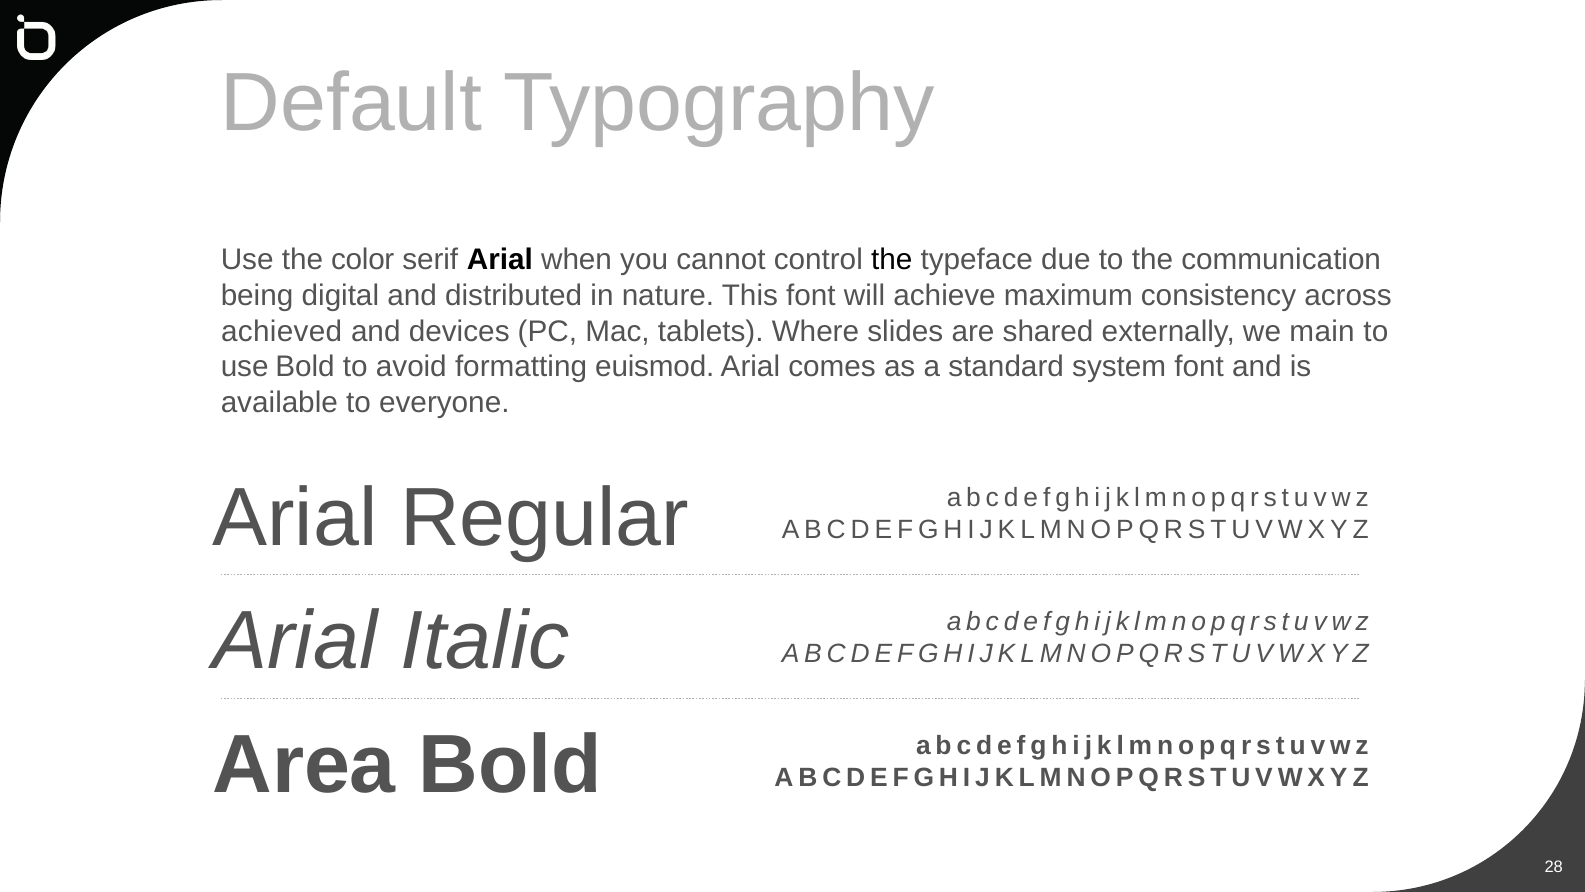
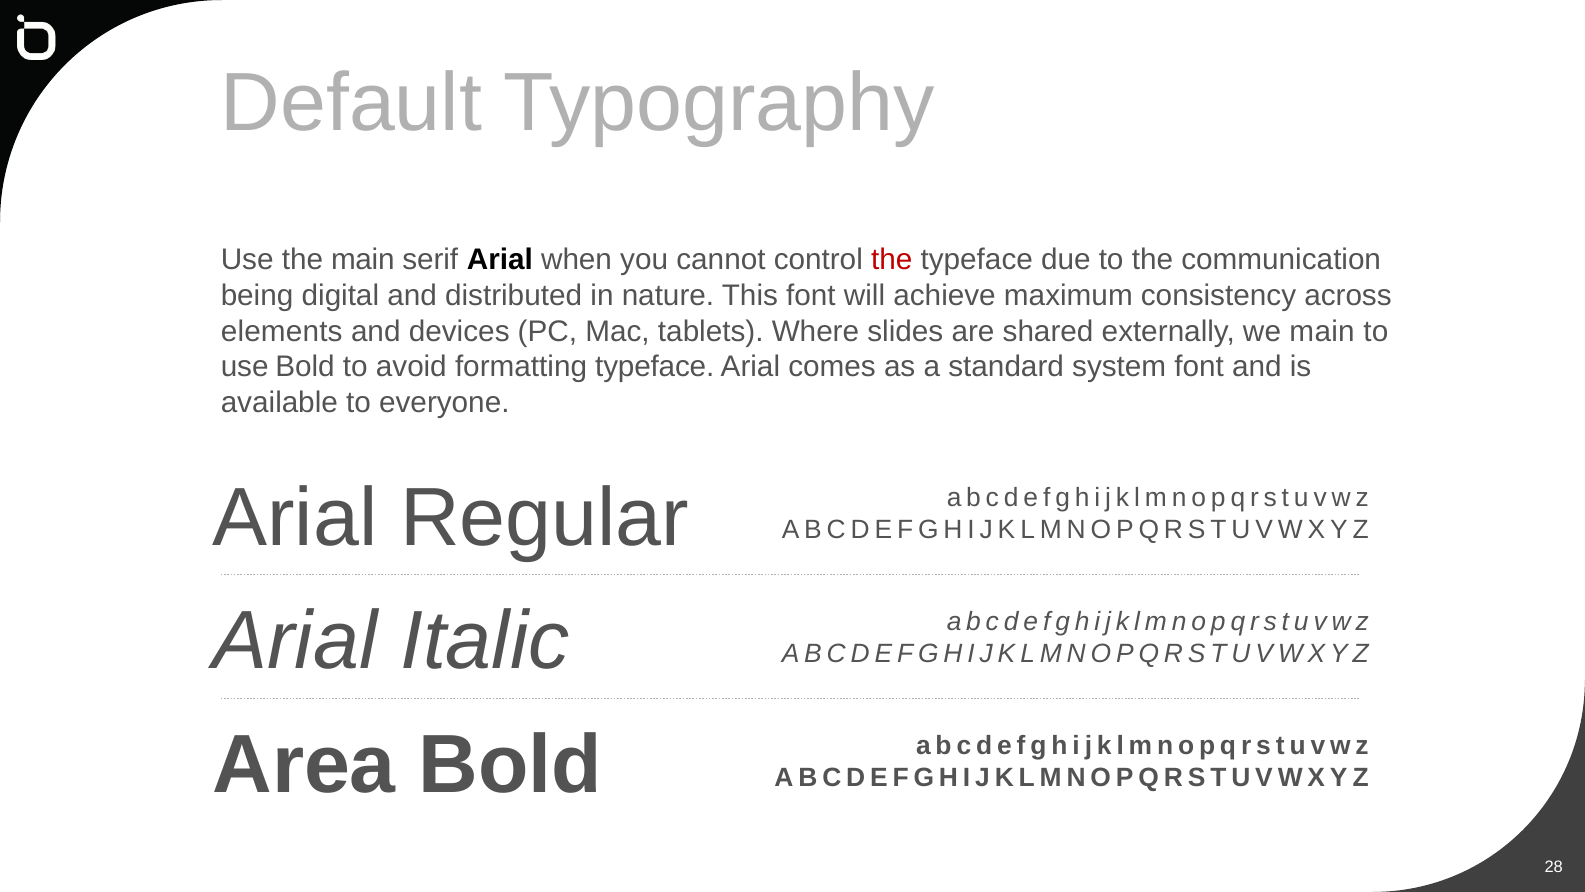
the color: color -> main (363, 260)
the colour: black -> red (892, 260)
achieved: achieved -> elements (282, 331)
formatting euismod: euismod -> typeface (655, 367)
